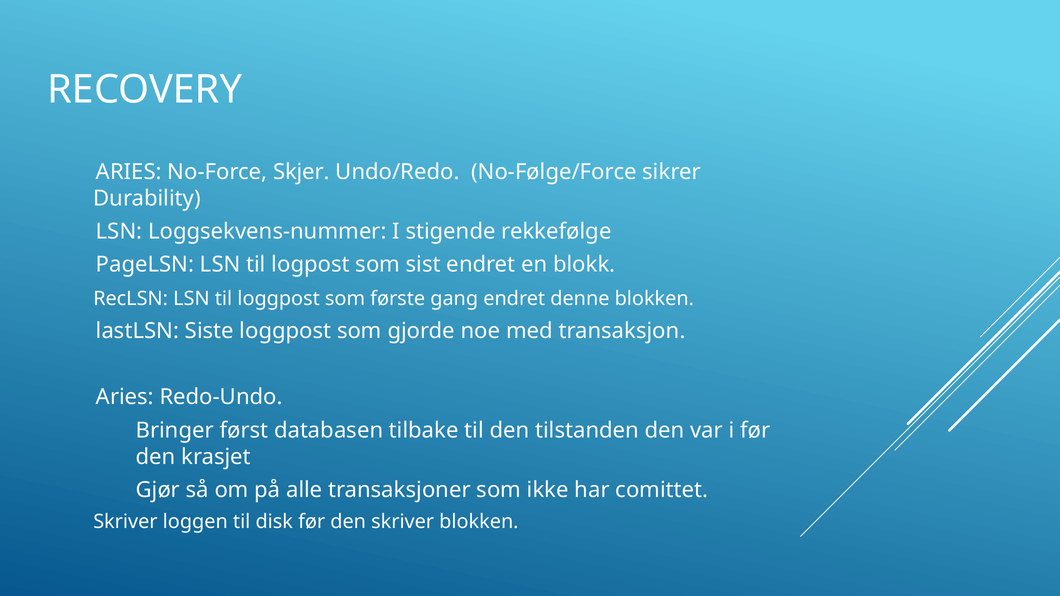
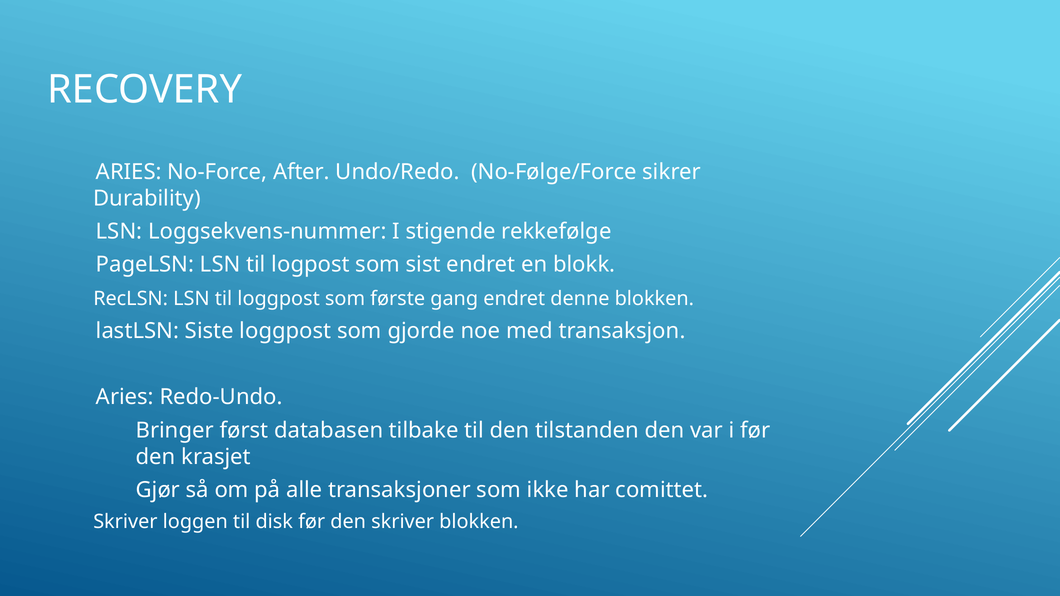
Skjer: Skjer -> After (301, 172)
